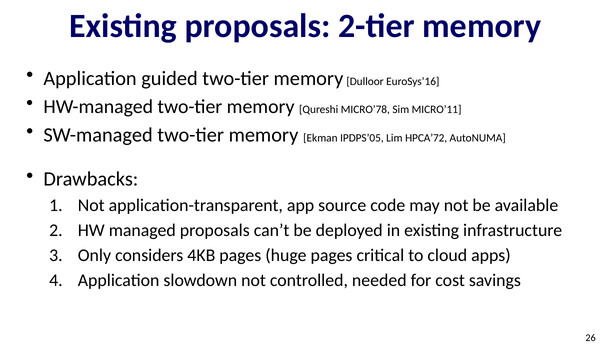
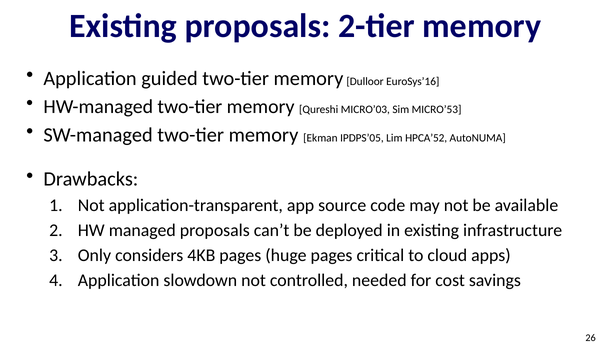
MICRO’78: MICRO’78 -> MICRO’03 (365, 109)
MICRO’11: MICRO’11 -> MICRO’53 (437, 109)
HPCA’72: HPCA’72 -> HPCA’52 (426, 138)
